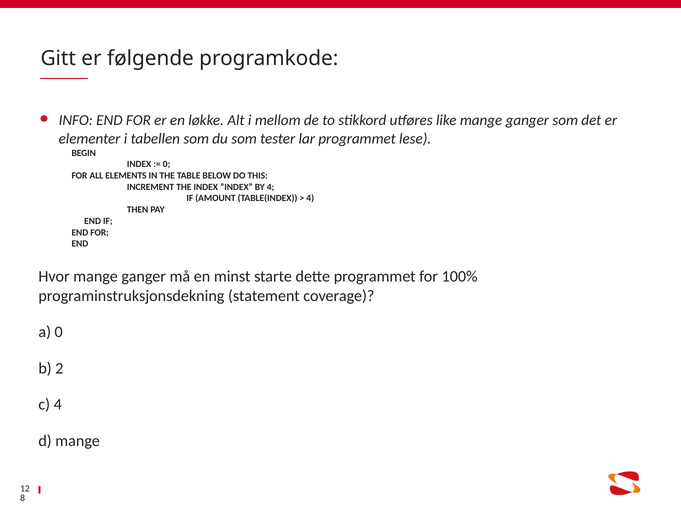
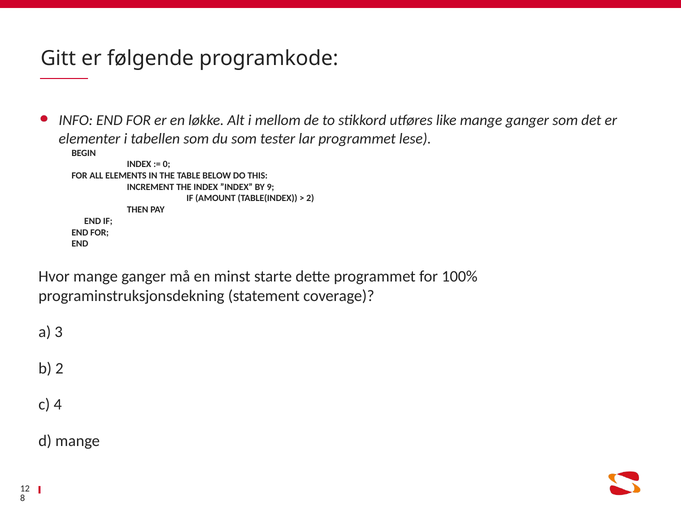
BY 4: 4 -> 9 (271, 187)
4: 4 -> 2 (310, 199)
a 0: 0 -> 3 (59, 333)
